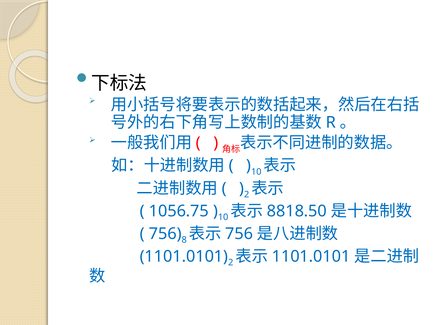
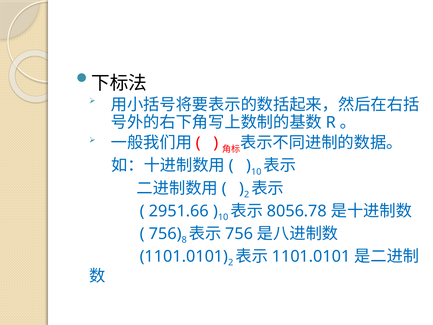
1056.75: 1056.75 -> 2951.66 (179, 211)
8818.50: 8818.50 -> 8056.78 (297, 211)
